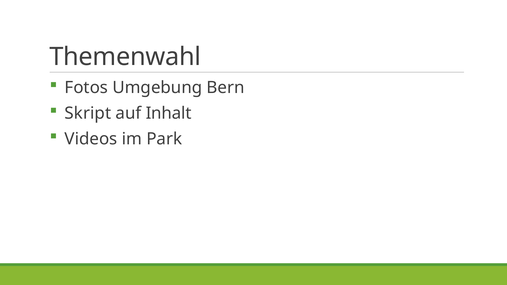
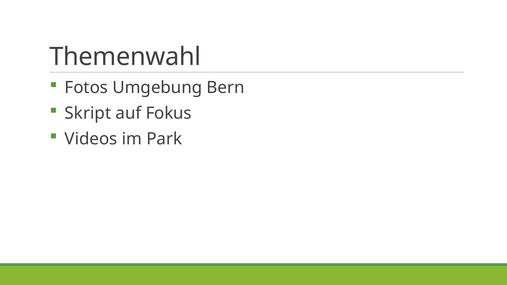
Inhalt: Inhalt -> Fokus (169, 113)
